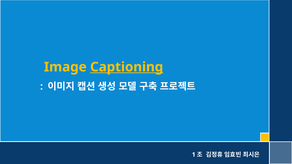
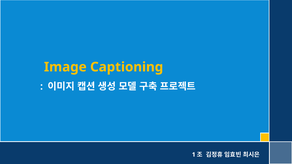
Captioning underline: present -> none (127, 67)
